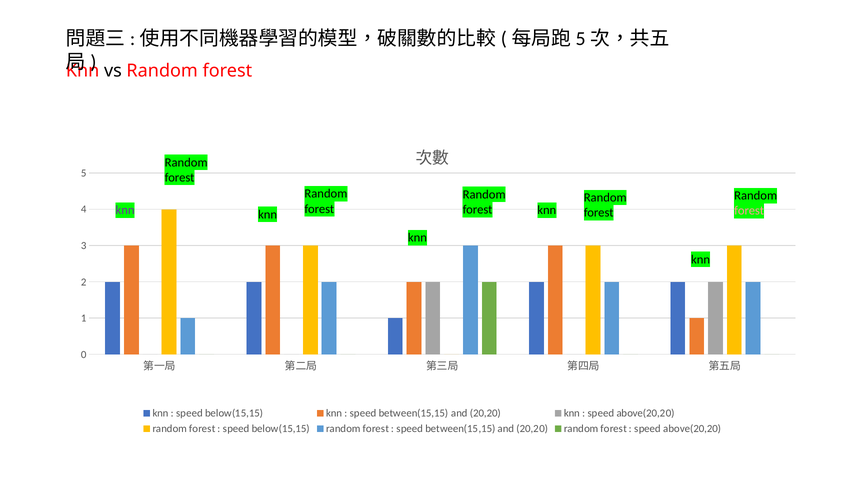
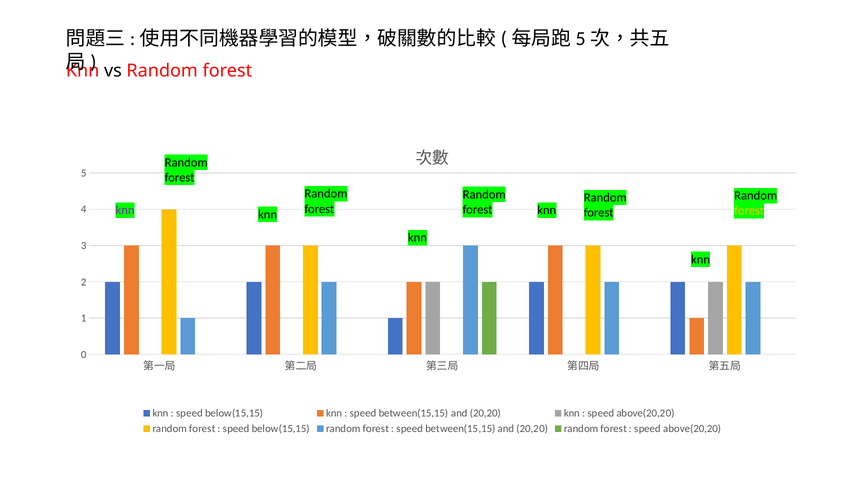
forest colour: pink -> yellow (749, 211)
